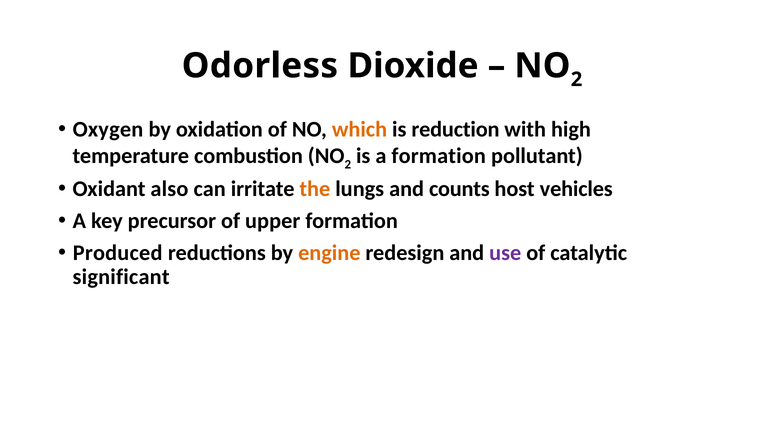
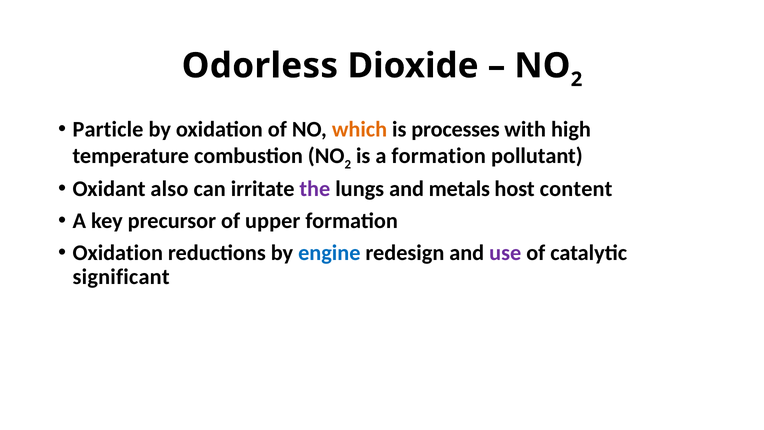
Oxygen: Oxygen -> Particle (108, 129)
reduction: reduction -> processes (455, 129)
the colour: orange -> purple (315, 189)
counts: counts -> metals (459, 189)
vehicles: vehicles -> content (576, 189)
Produced: Produced -> Oxidation (118, 253)
engine colour: orange -> blue (329, 253)
